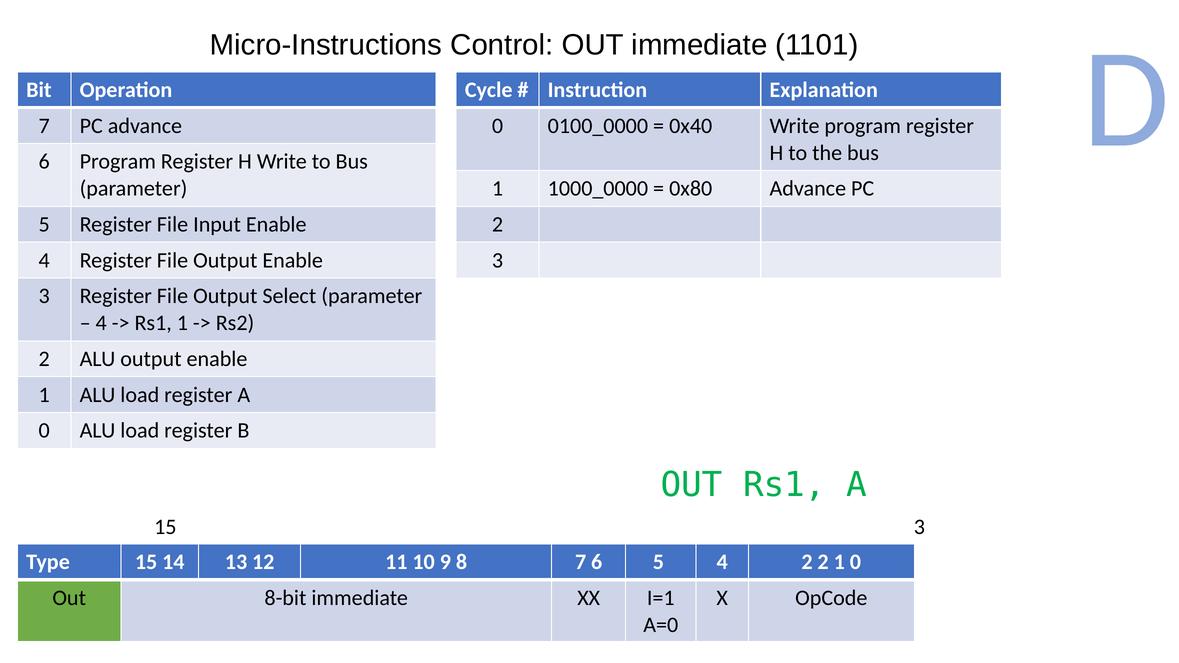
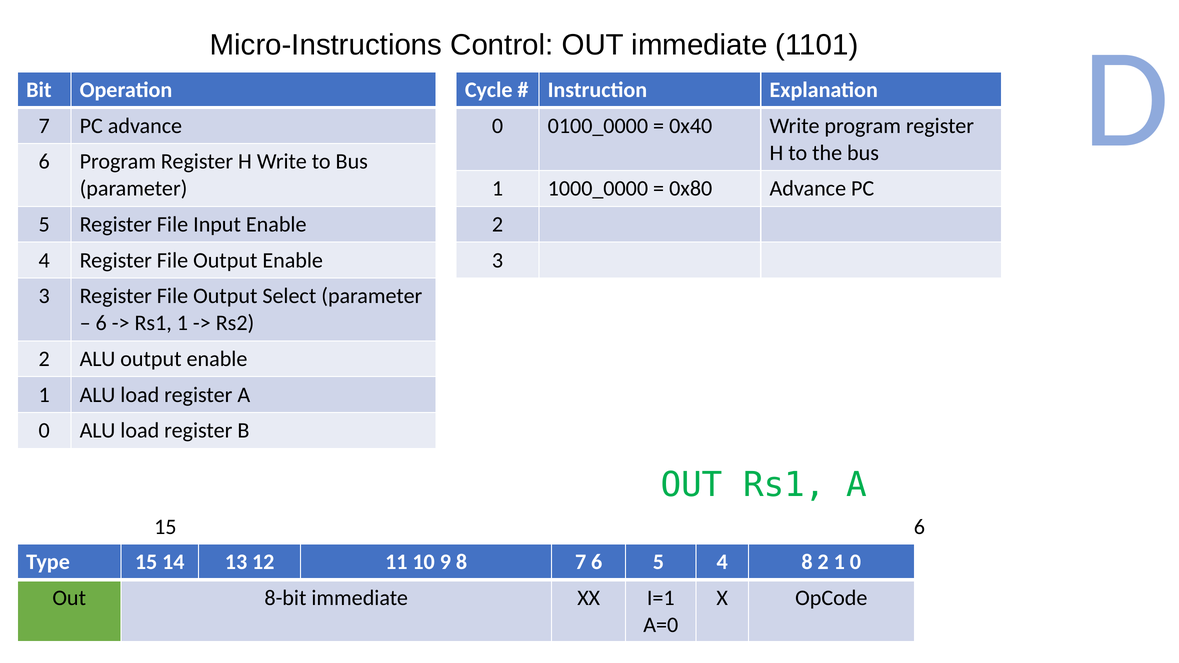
4: 4 -> 6 (101, 323)
15 3: 3 -> 6 (919, 527)
2: 2 -> 8 (807, 562)
